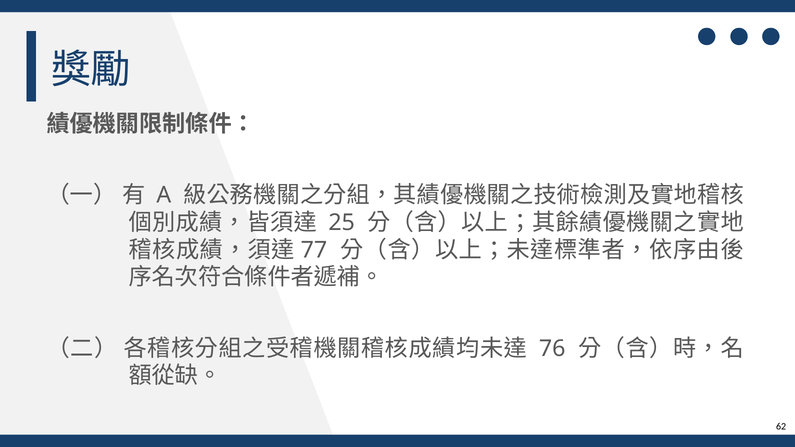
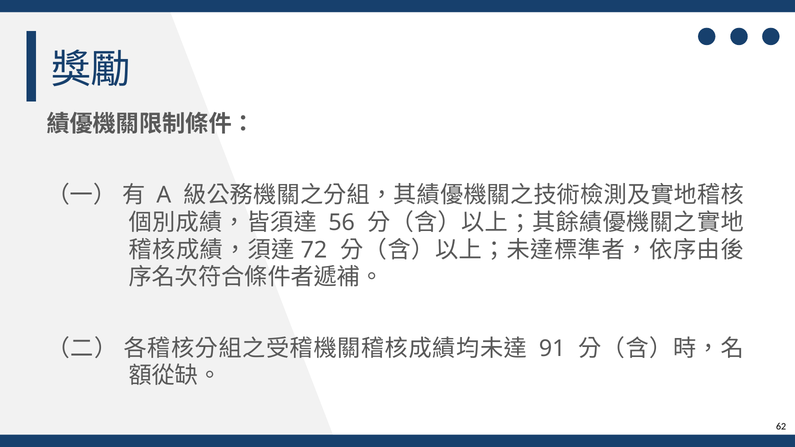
25: 25 -> 56 (342, 223)
77: 77 -> 72 (314, 250)
76: 76 -> 91 (552, 349)
